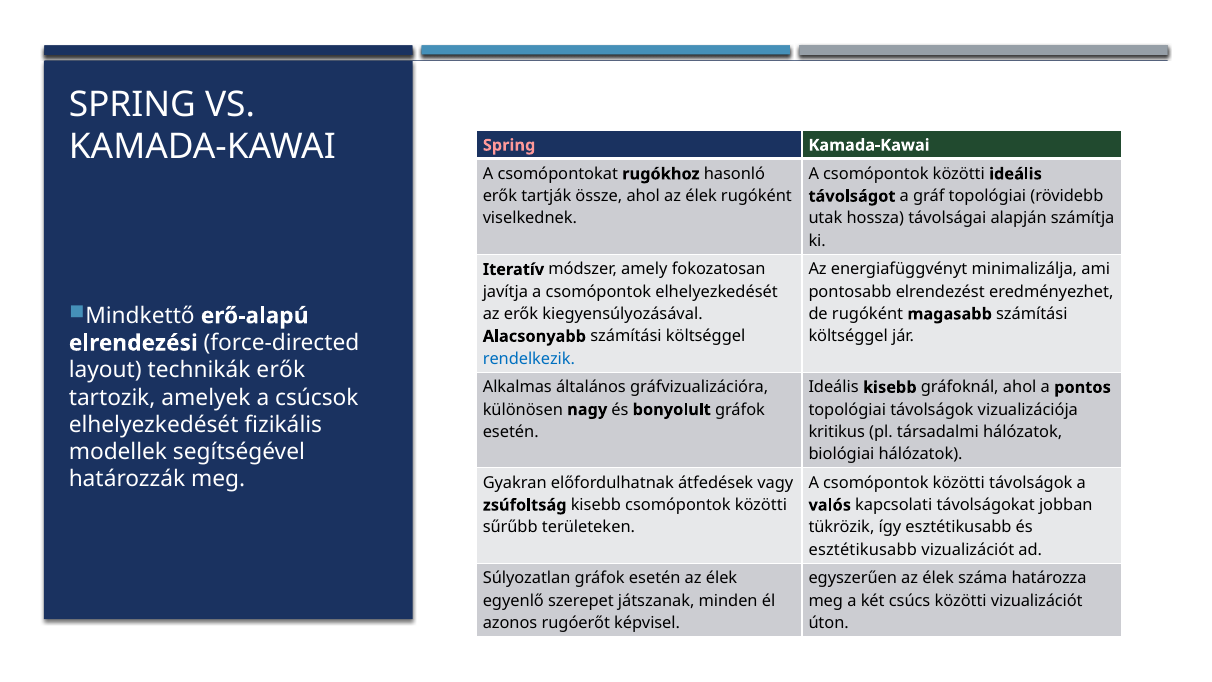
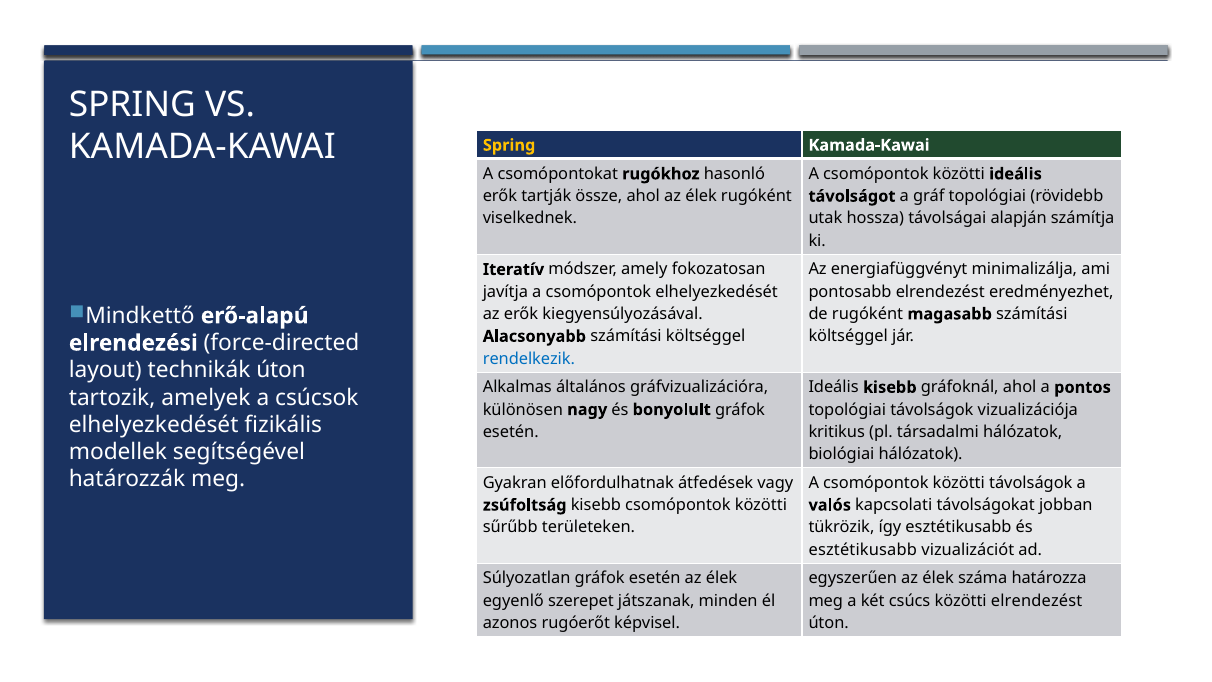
Spring colour: pink -> yellow (509, 145)
technikák erők: erők -> úton (281, 370)
közötti vizualizációt: vizualizációt -> elrendezést (1037, 600)
